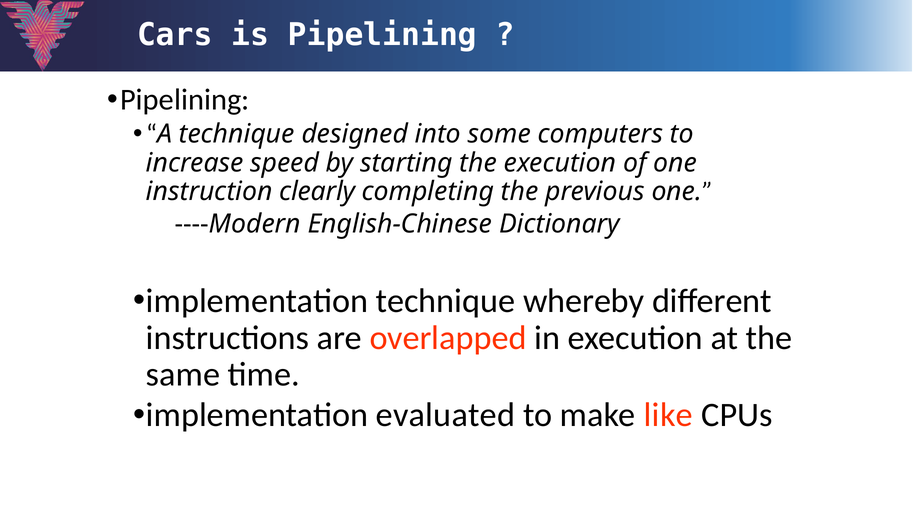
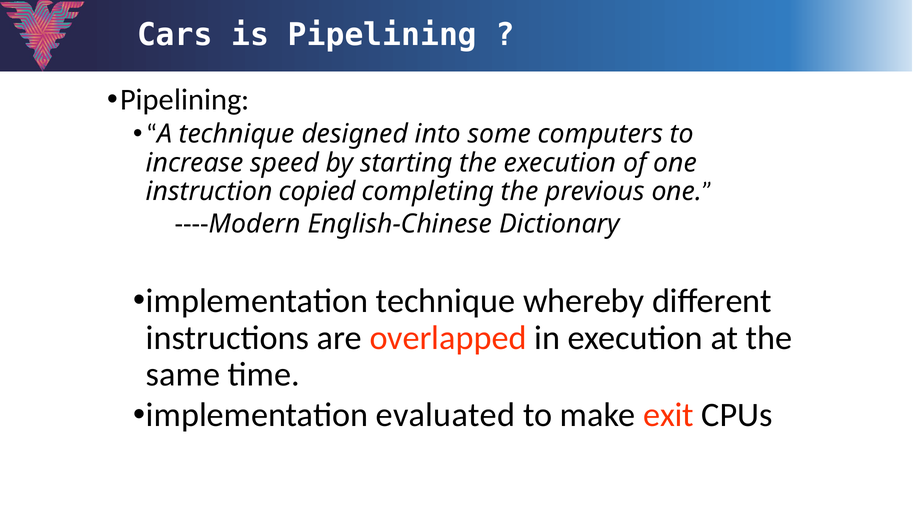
clearly: clearly -> copied (317, 192)
like: like -> exit (669, 416)
